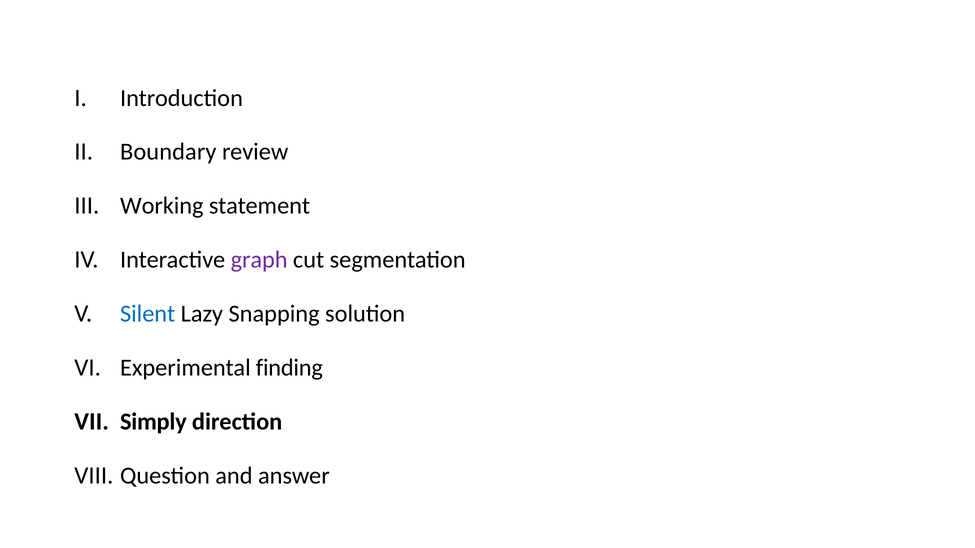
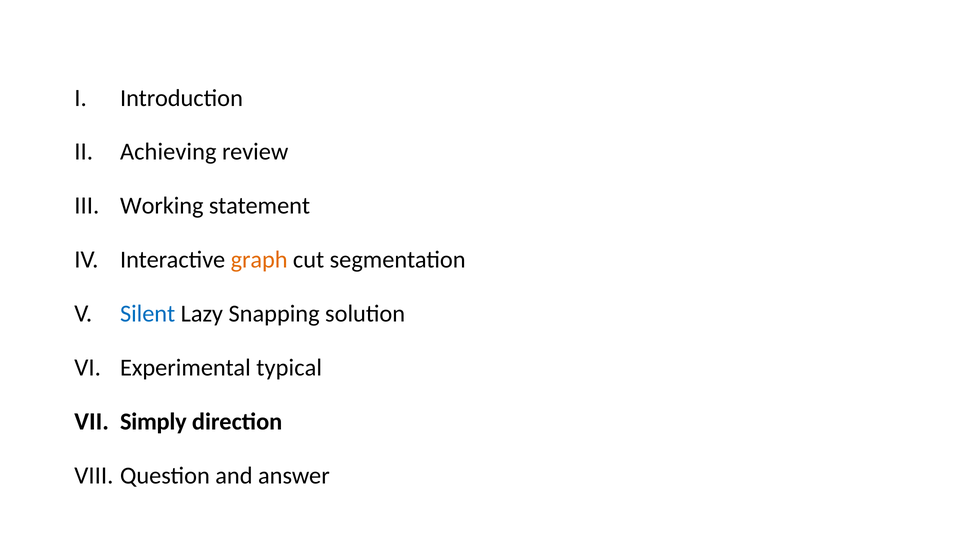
Boundary: Boundary -> Achieving (168, 152)
graph colour: purple -> orange (259, 260)
finding: finding -> typical (289, 368)
